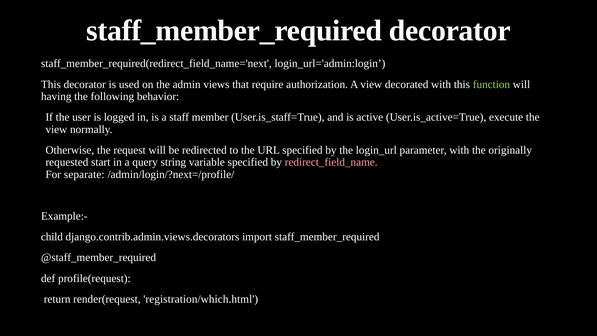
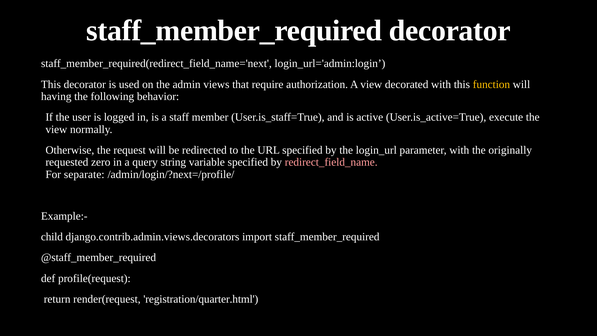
function colour: light green -> yellow (491, 84)
start: start -> zero (101, 162)
registration/which.html: registration/which.html -> registration/quarter.html (201, 299)
